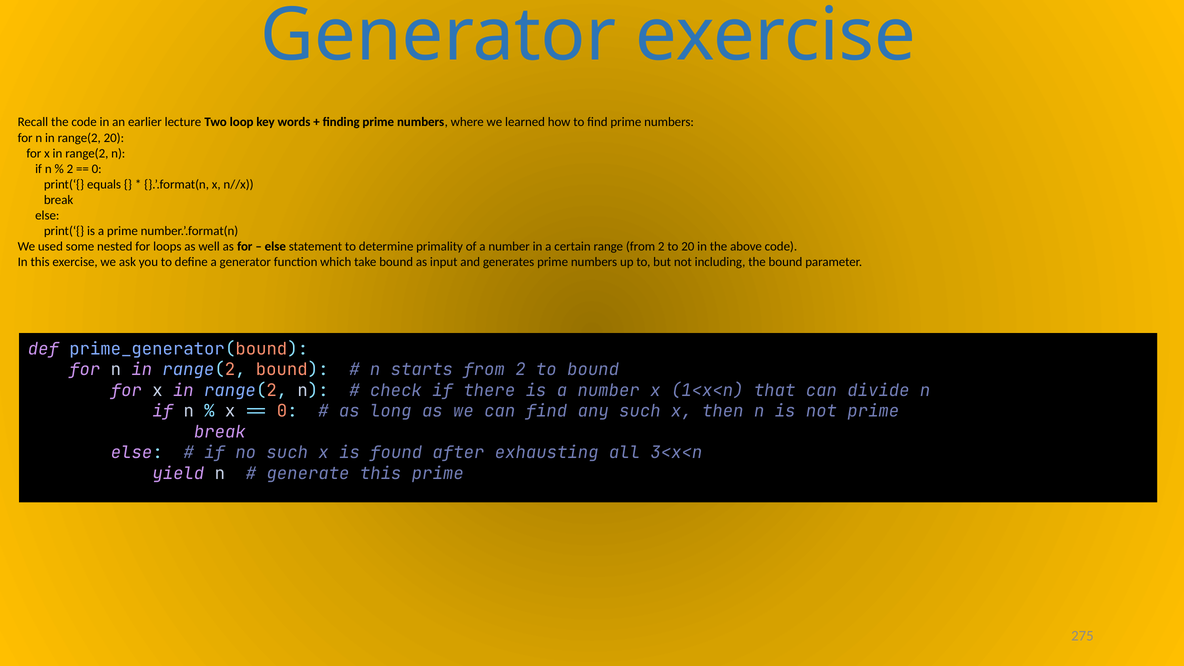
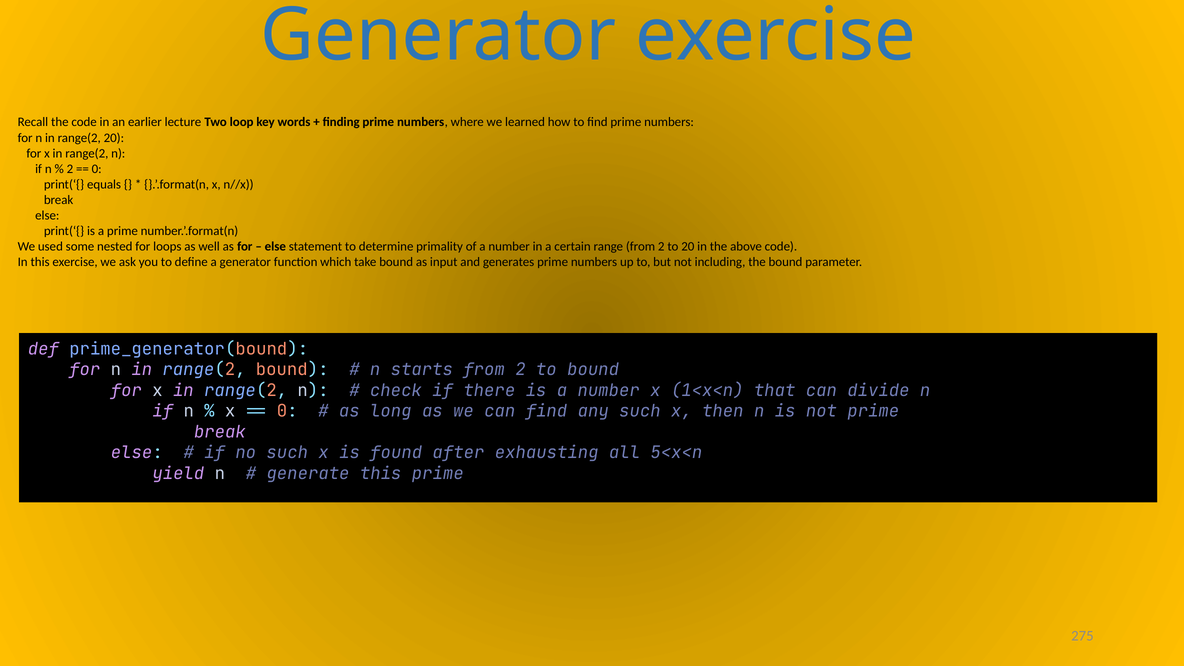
3<x<n: 3<x<n -> 5<x<n (676, 453)
